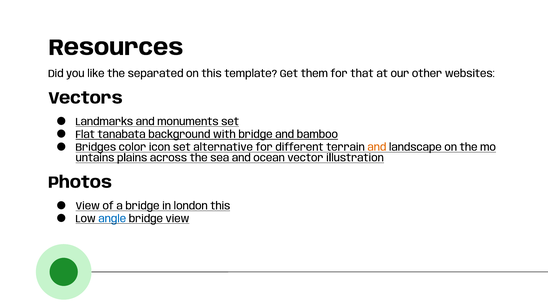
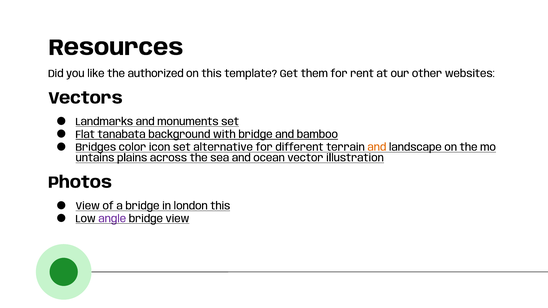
separated: separated -> authorized (156, 74)
that: that -> rent (362, 74)
angle colour: blue -> purple (112, 219)
